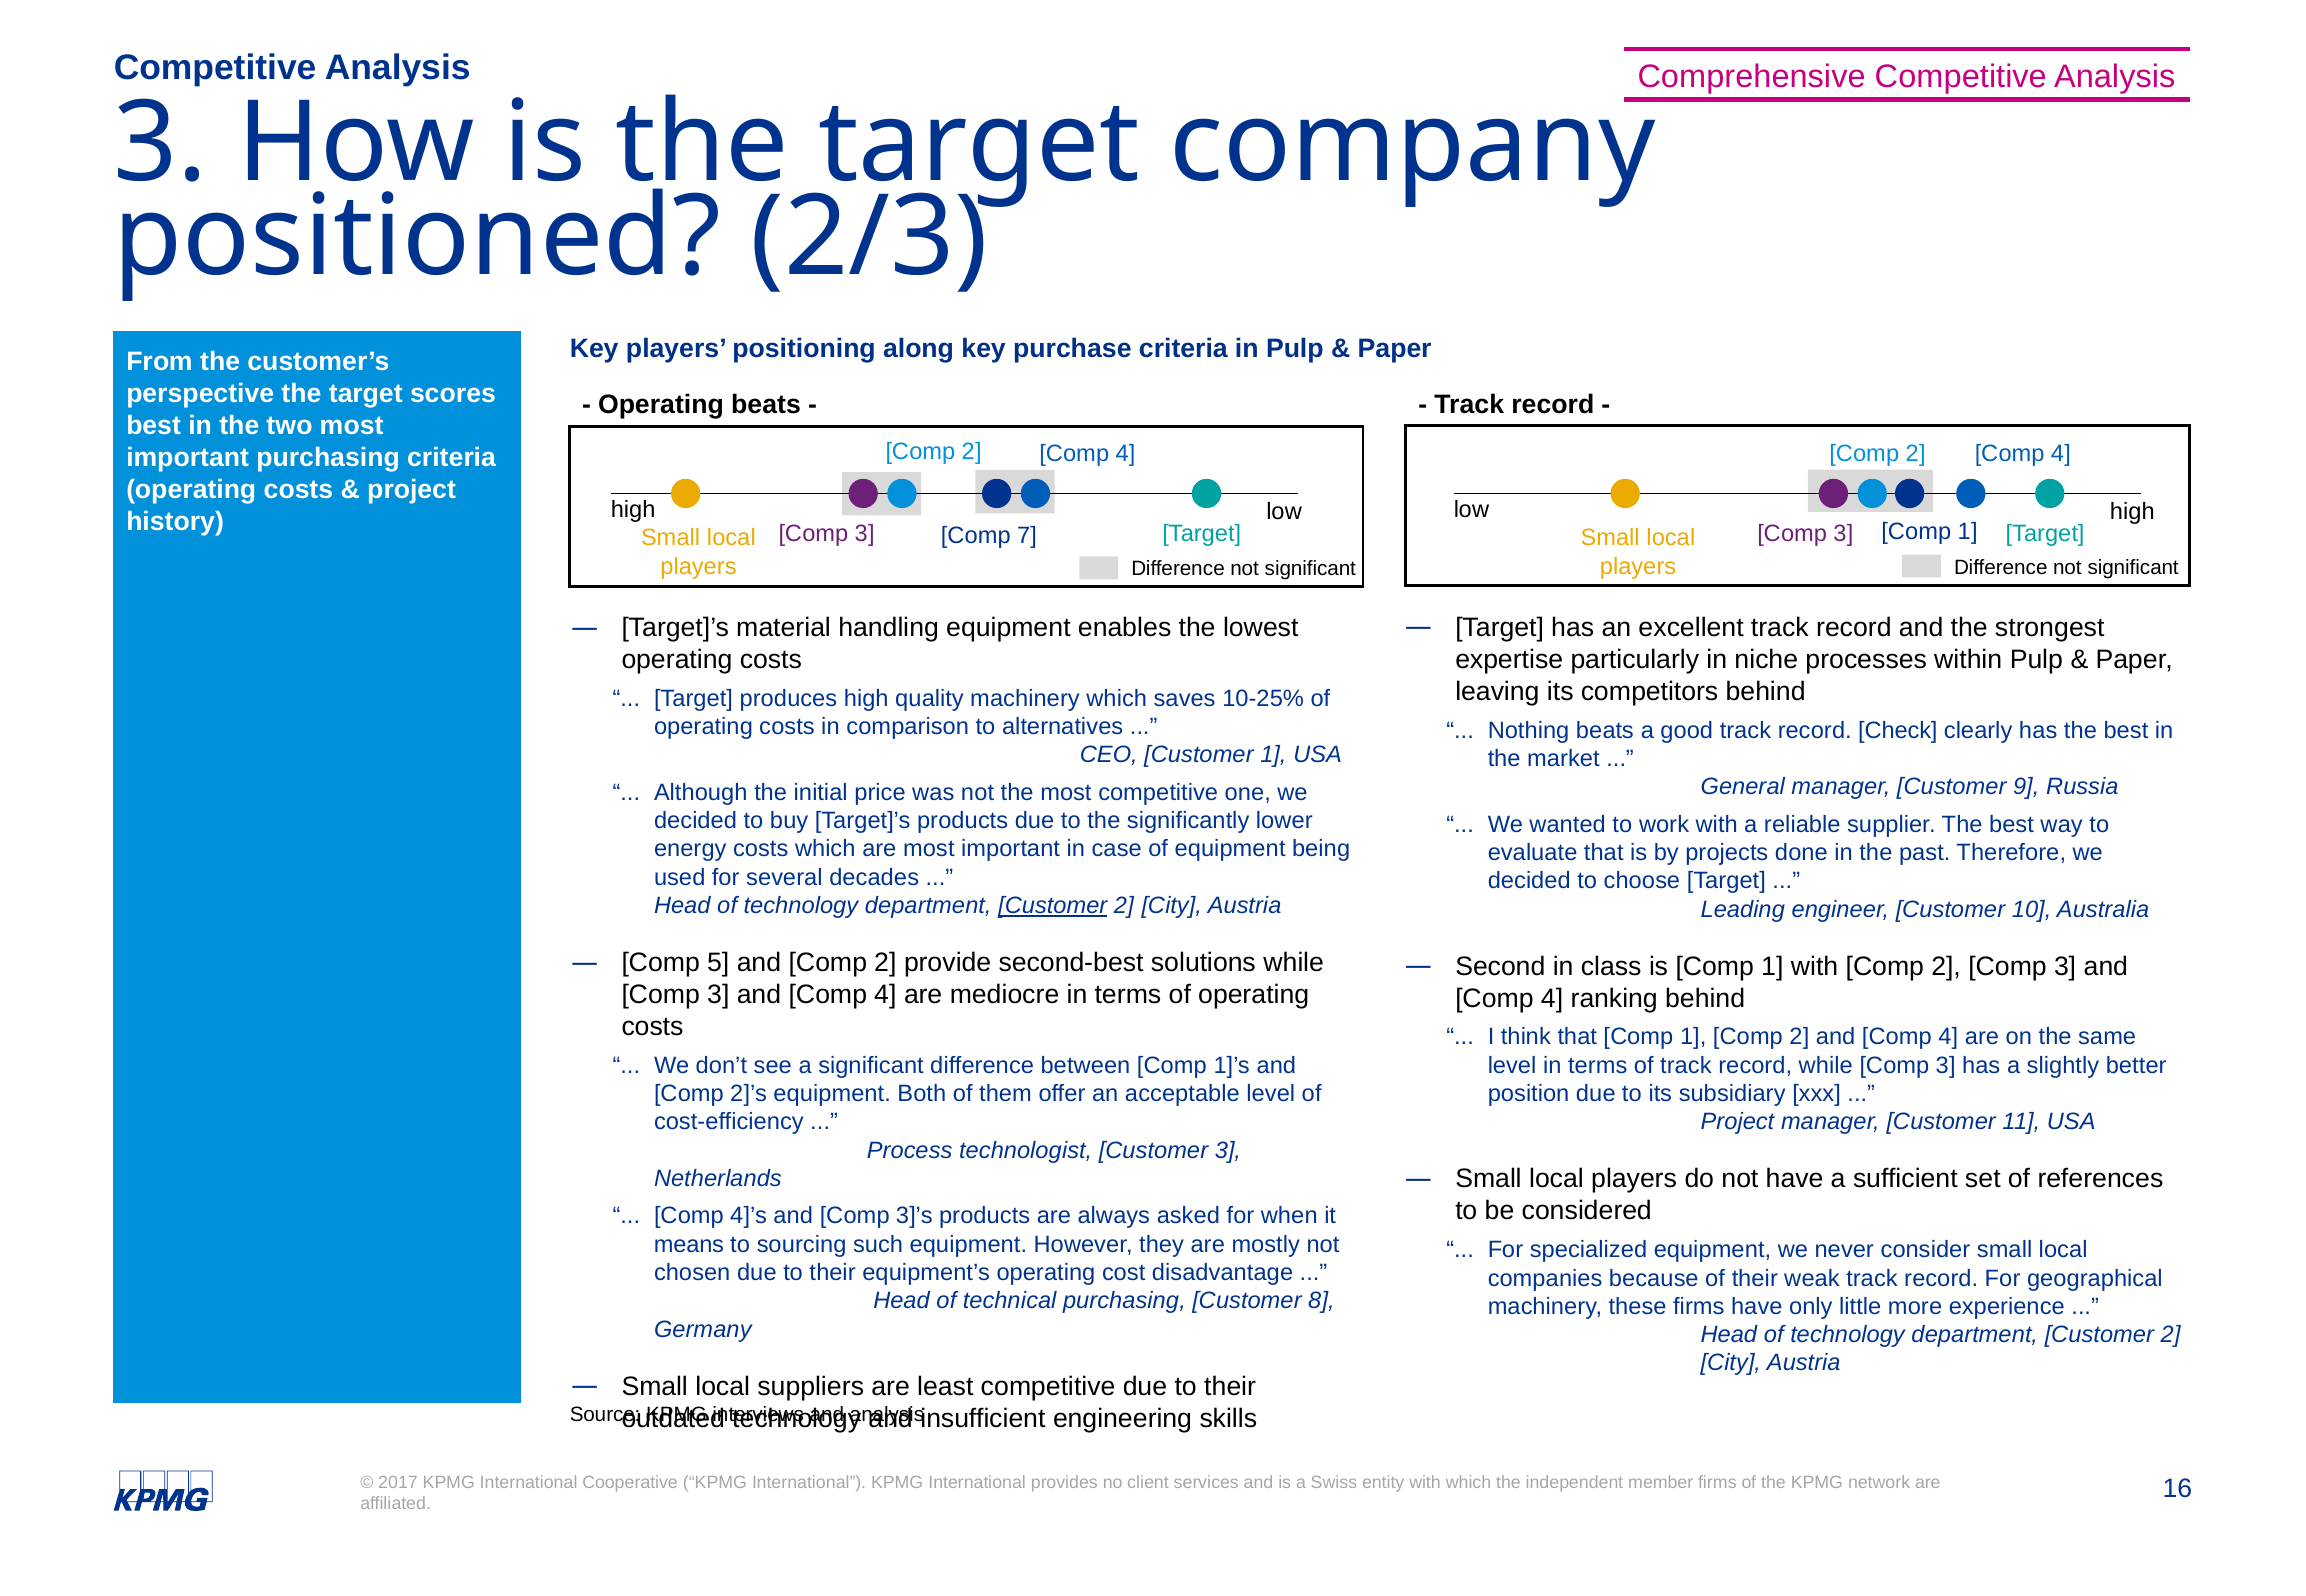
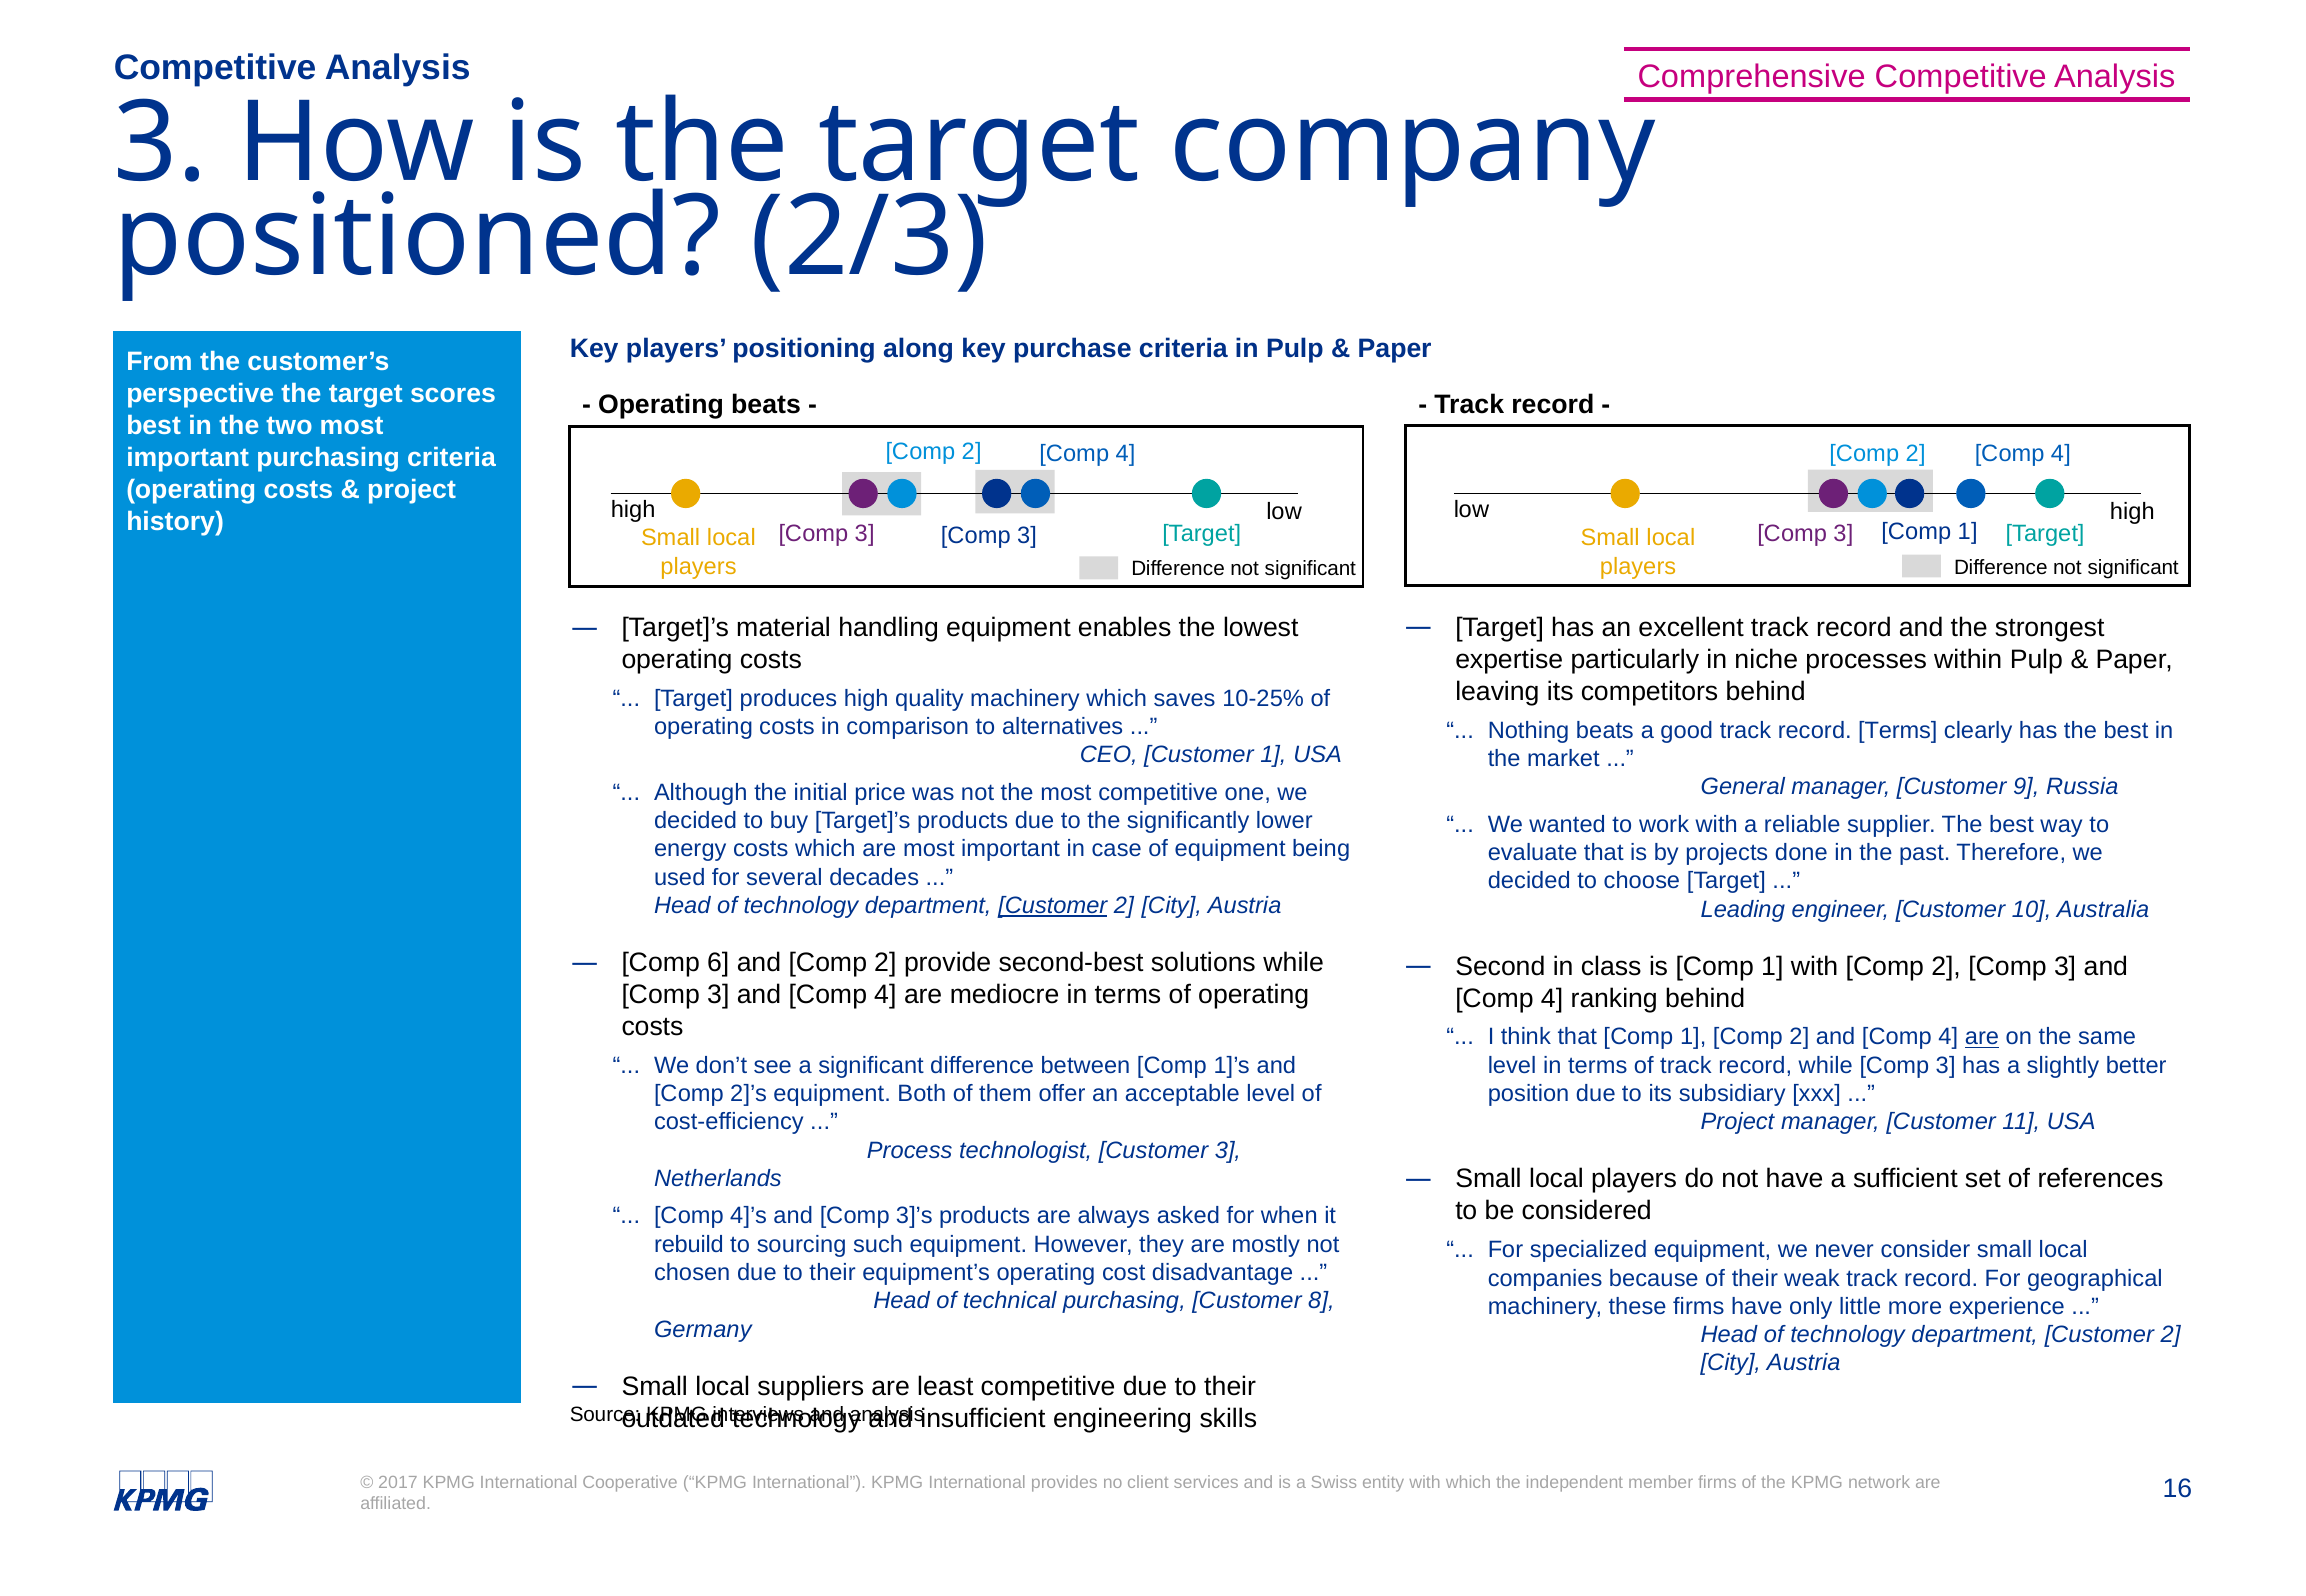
3 Comp 7: 7 -> 3 (1027, 536)
record Check: Check -> Terms (1898, 731)
5: 5 -> 6 (718, 963)
are underline: none -> present (1982, 1037)
means: means -> rebuild (689, 1245)
